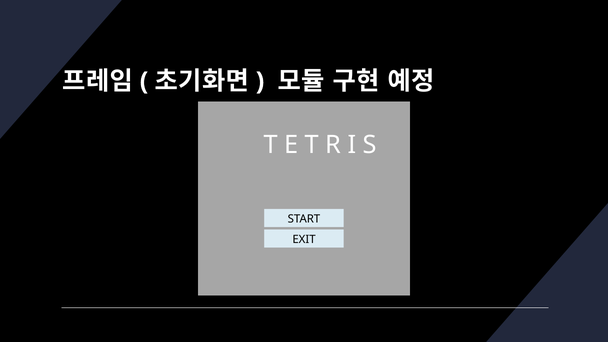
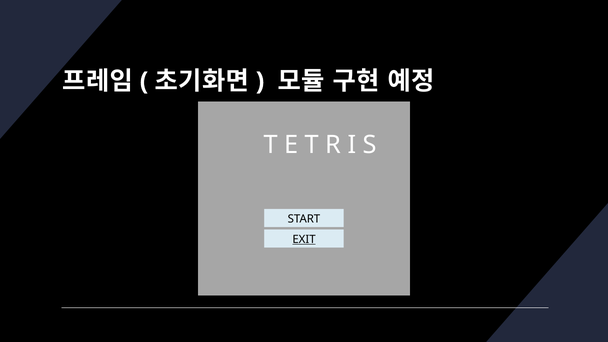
EXIT underline: none -> present (304, 239)
